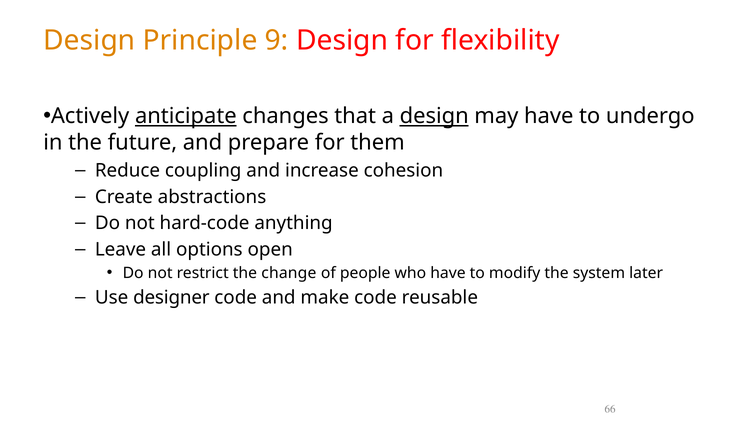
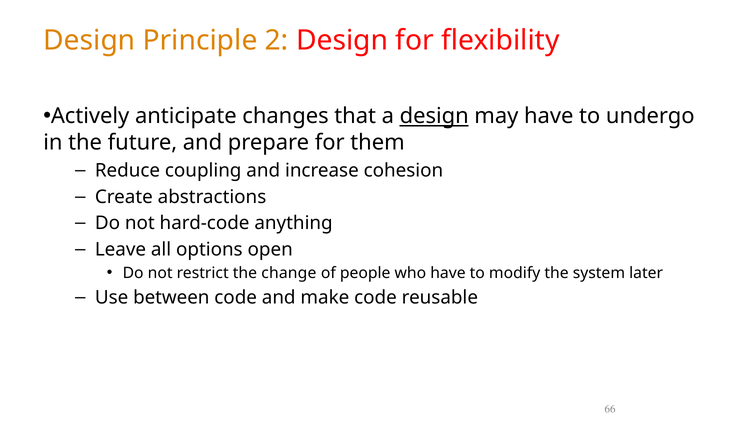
9: 9 -> 2 (277, 41)
anticipate underline: present -> none (186, 116)
designer: designer -> between (171, 298)
